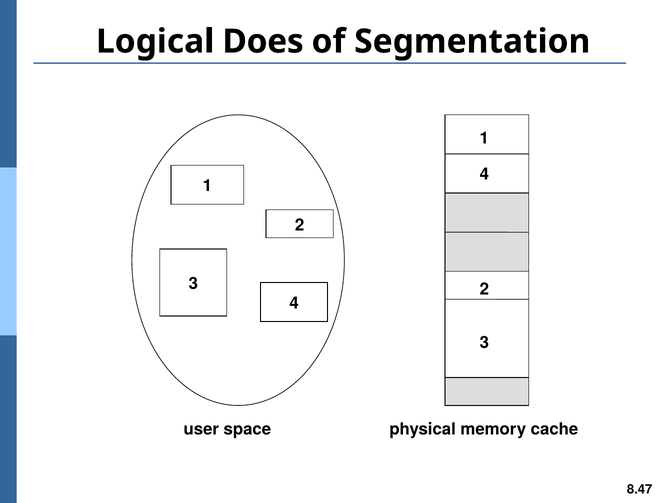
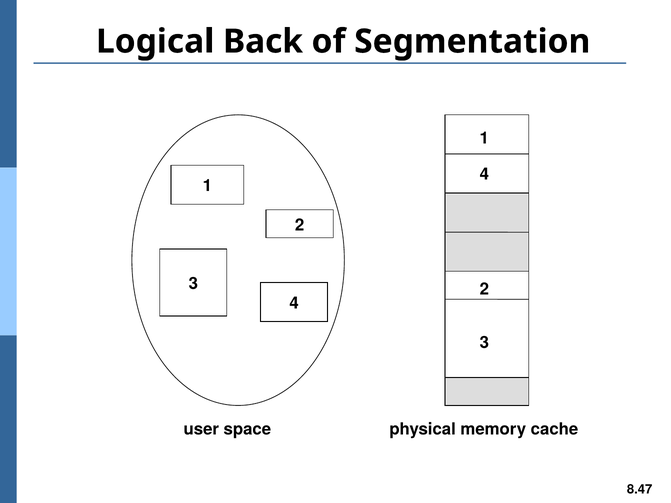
Does: Does -> Back (263, 42)
